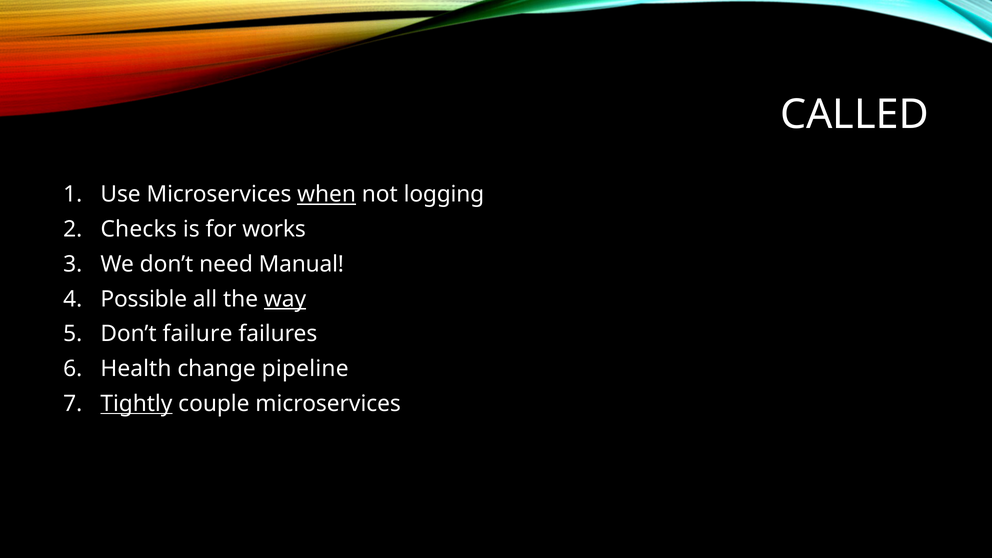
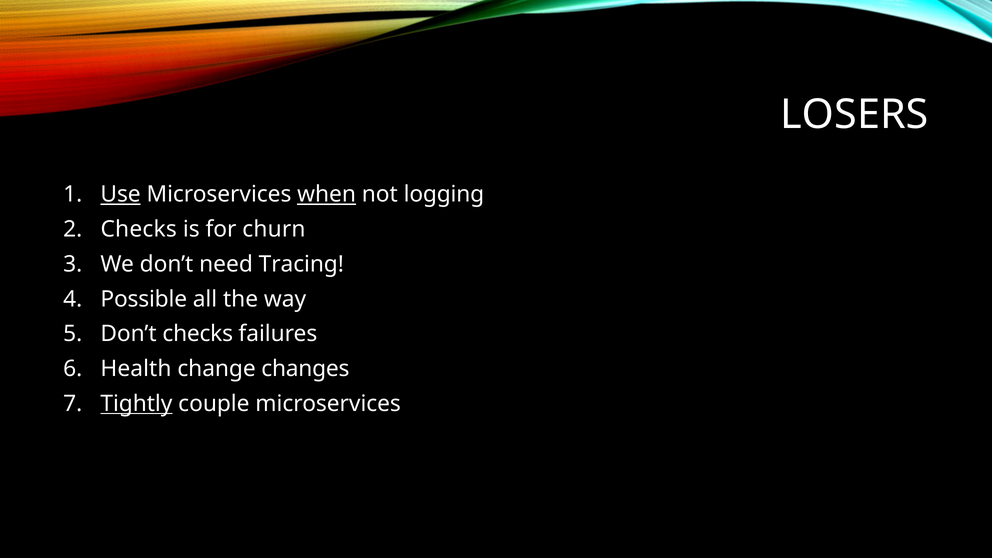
CALLED: CALLED -> LOSERS (854, 115)
Use underline: none -> present (121, 194)
works: works -> churn (274, 229)
Manual: Manual -> Tracing (301, 264)
way underline: present -> none (285, 299)
Don’t failure: failure -> checks (198, 334)
pipeline: pipeline -> changes (305, 369)
